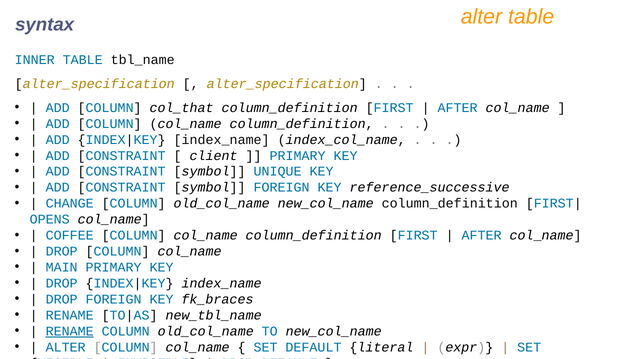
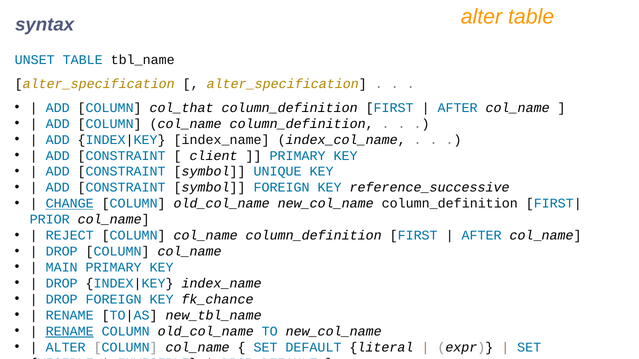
INNER: INNER -> UNSET (35, 60)
CHANGE underline: none -> present (70, 204)
OPENS: OPENS -> PRIOR (50, 220)
COFFEE: COFFEE -> REJECT (70, 236)
fk_braces: fk_braces -> fk_chance (217, 300)
